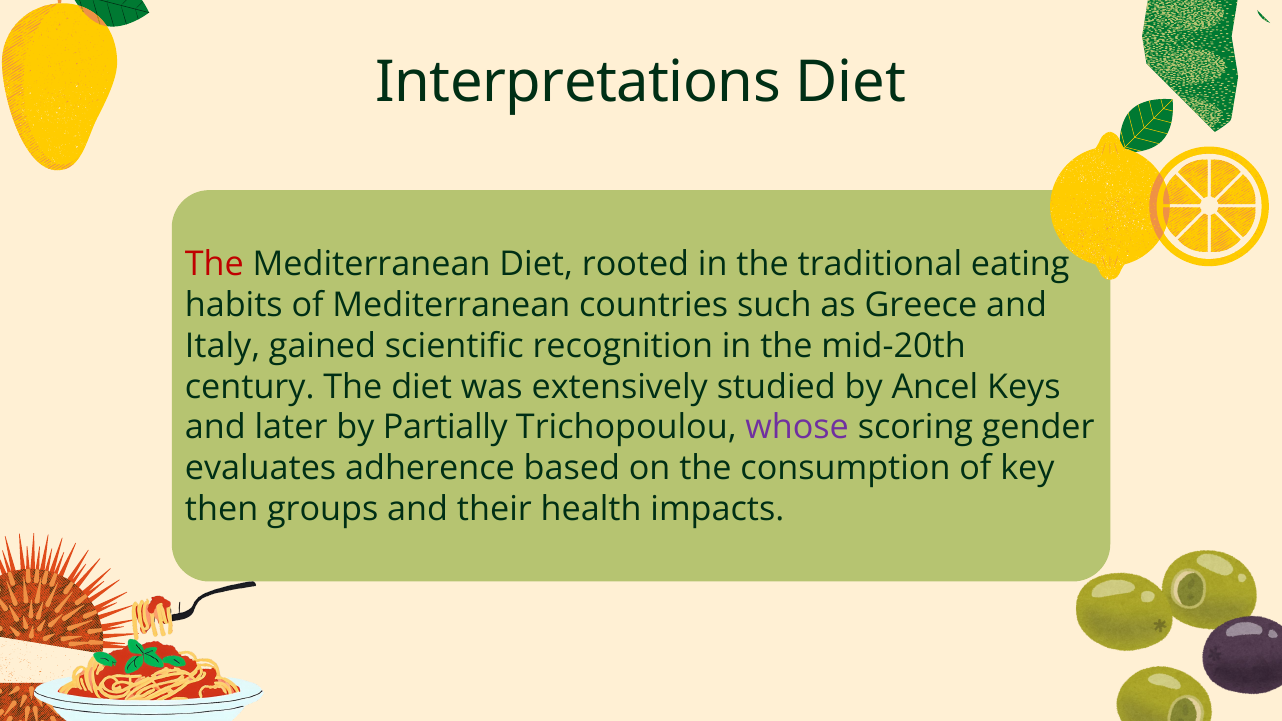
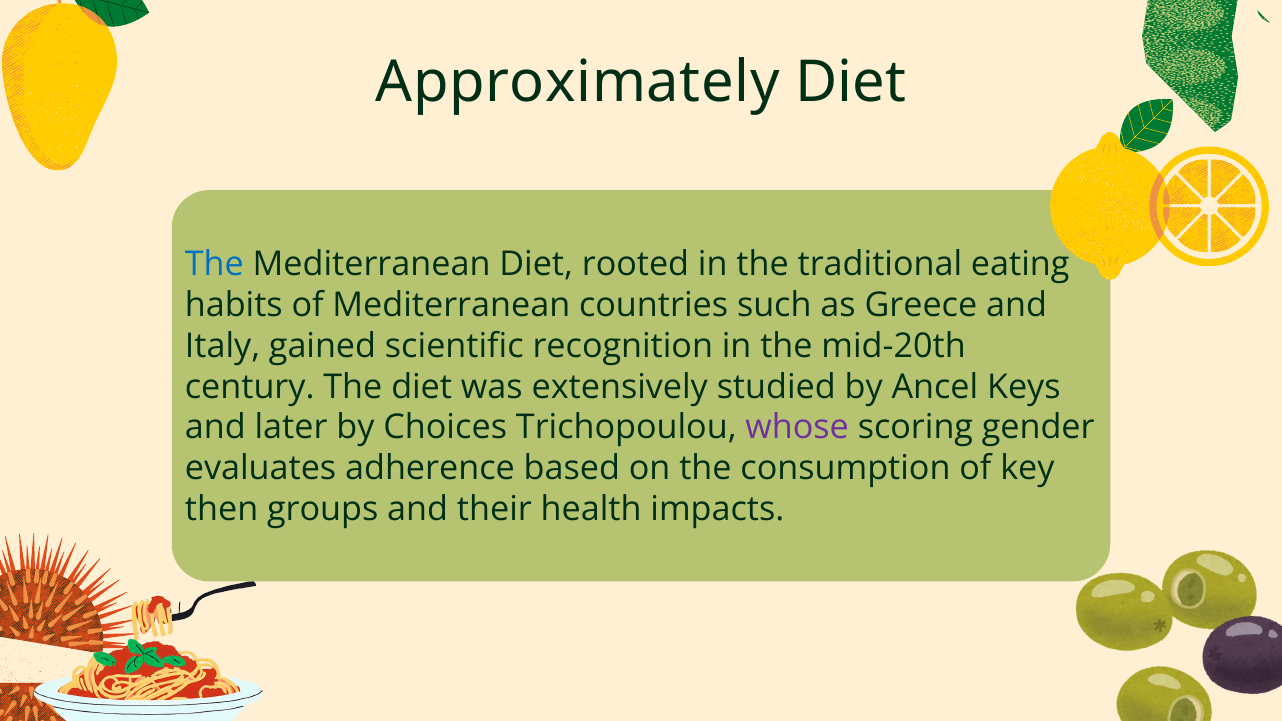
Interpretations: Interpretations -> Approximately (578, 82)
The colour: red -> blue (214, 264)
Partially: Partially -> Choices (445, 428)
